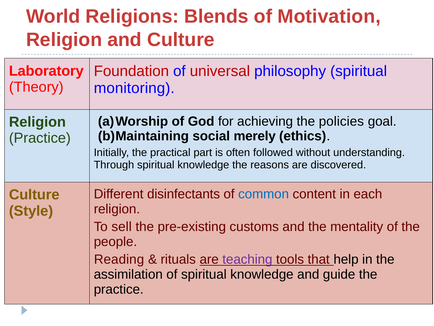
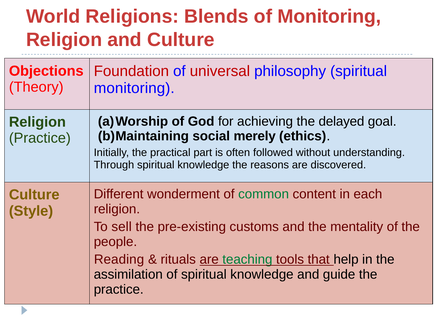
of Motivation: Motivation -> Monitoring (329, 17)
Laboratory: Laboratory -> Objections (46, 71)
policies: policies -> delayed (342, 121)
disinfectants: disinfectants -> wonderment (184, 194)
common colour: blue -> green (264, 194)
teaching colour: purple -> green (247, 259)
